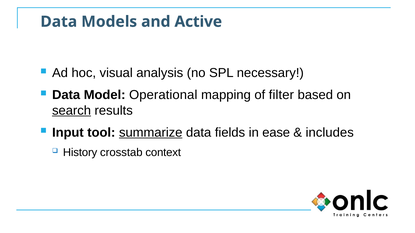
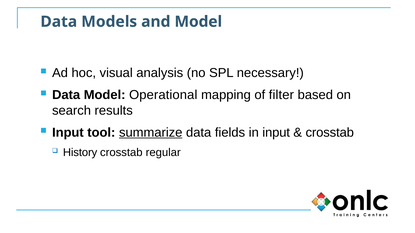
and Active: Active -> Model (198, 22)
search underline: present -> none (72, 111)
in ease: ease -> input (276, 133)
includes: includes -> crosstab (330, 133)
context: context -> regular (163, 153)
